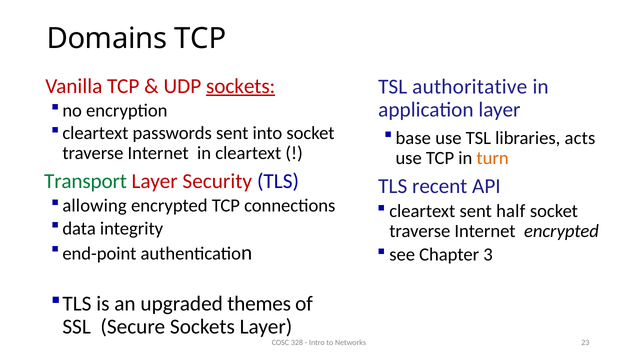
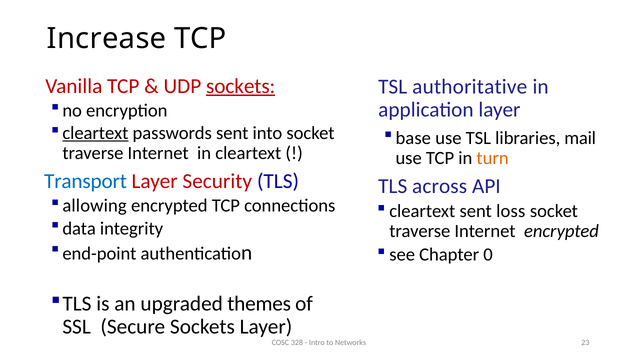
Domains: Domains -> Increase (107, 38)
cleartext underline: none -> present (95, 133)
acts: acts -> mail (580, 138)
Transport colour: green -> blue (85, 181)
recent: recent -> across (440, 186)
half: half -> loss (511, 211)
3: 3 -> 0 (488, 255)
